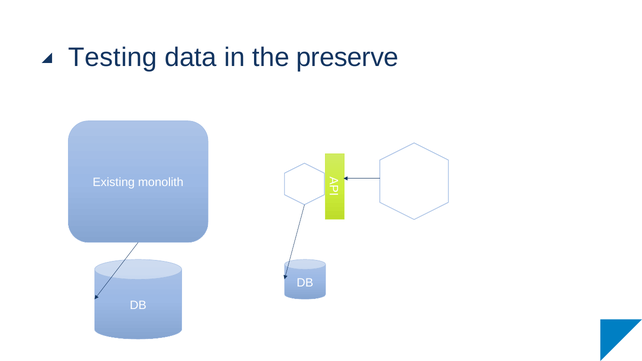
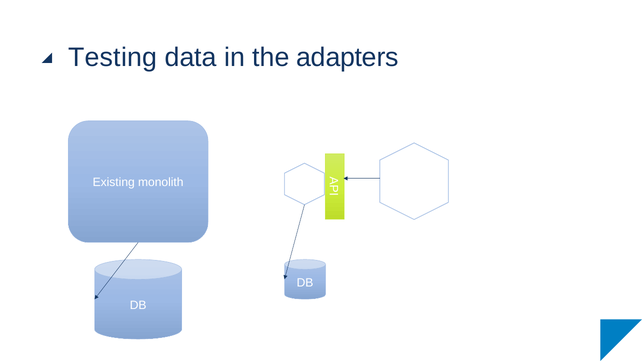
preserve: preserve -> adapters (347, 57)
